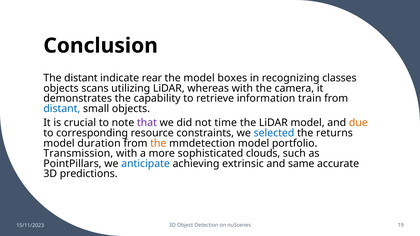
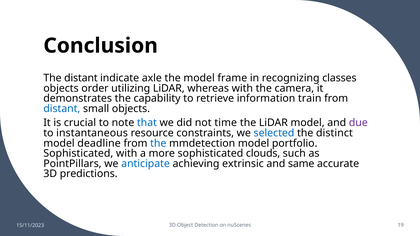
rear: rear -> axle (152, 78)
boxes: boxes -> frame (232, 78)
scans: scans -> order (95, 88)
that colour: purple -> blue (147, 123)
due colour: orange -> purple (358, 123)
corresponding: corresponding -> instantaneous (92, 133)
returns: returns -> distinct (334, 133)
duration: duration -> deadline (99, 143)
the colour: orange -> blue (158, 143)
Transmission: Transmission -> Sophisticated (78, 154)
